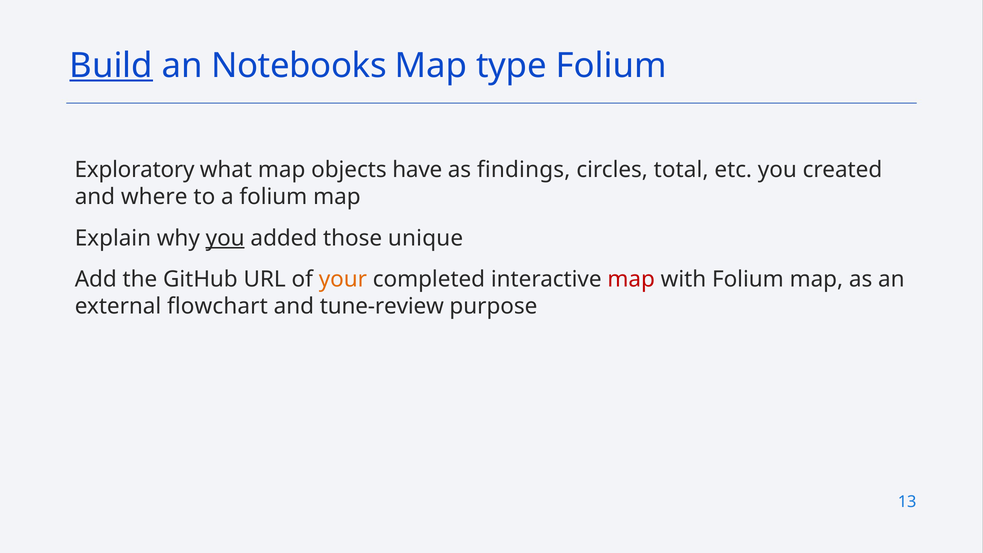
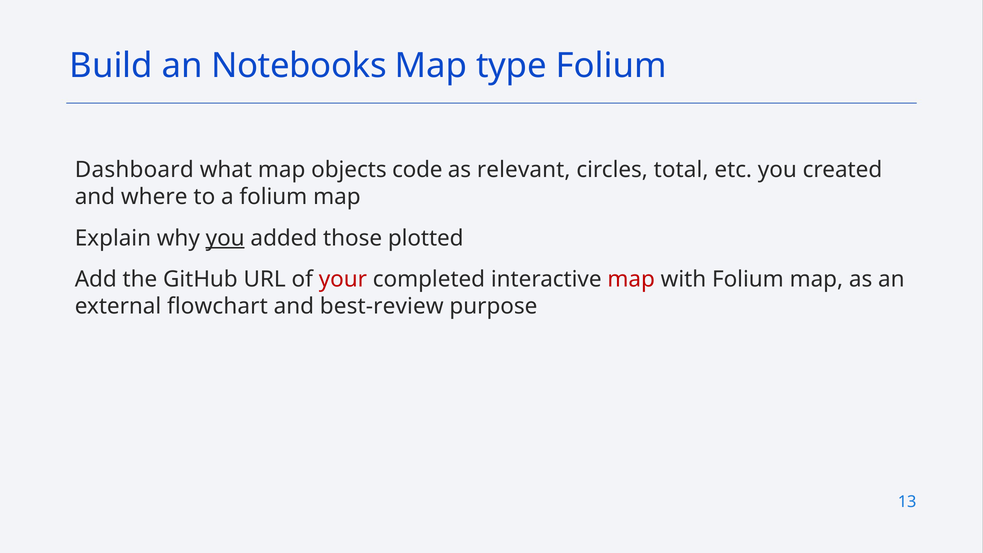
Build underline: present -> none (111, 66)
Exploratory: Exploratory -> Dashboard (134, 170)
have: have -> code (417, 170)
findings: findings -> relevant (524, 170)
unique: unique -> plotted (426, 238)
your colour: orange -> red (343, 280)
tune-review: tune-review -> best-review (382, 307)
